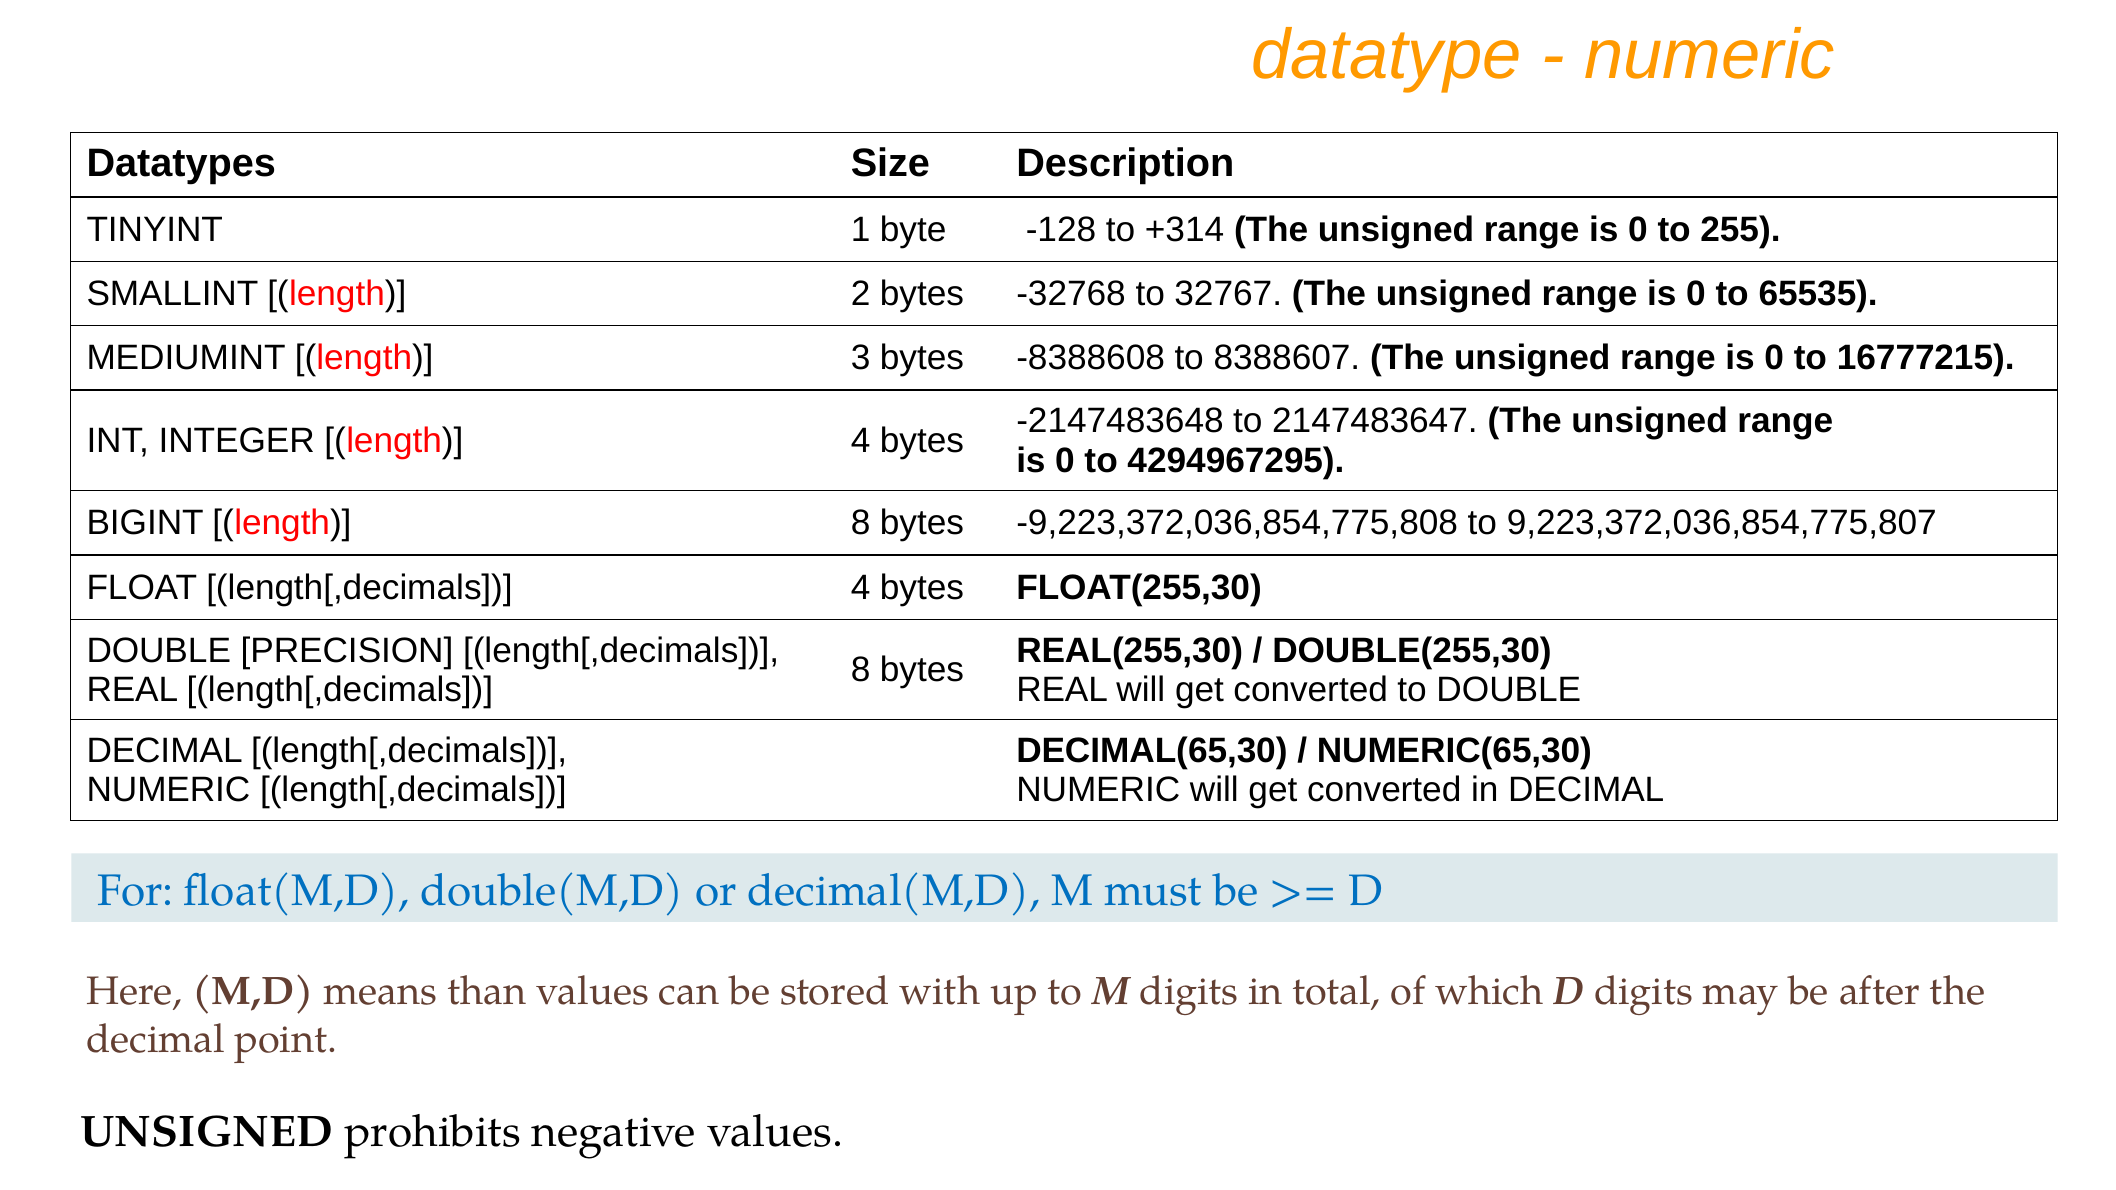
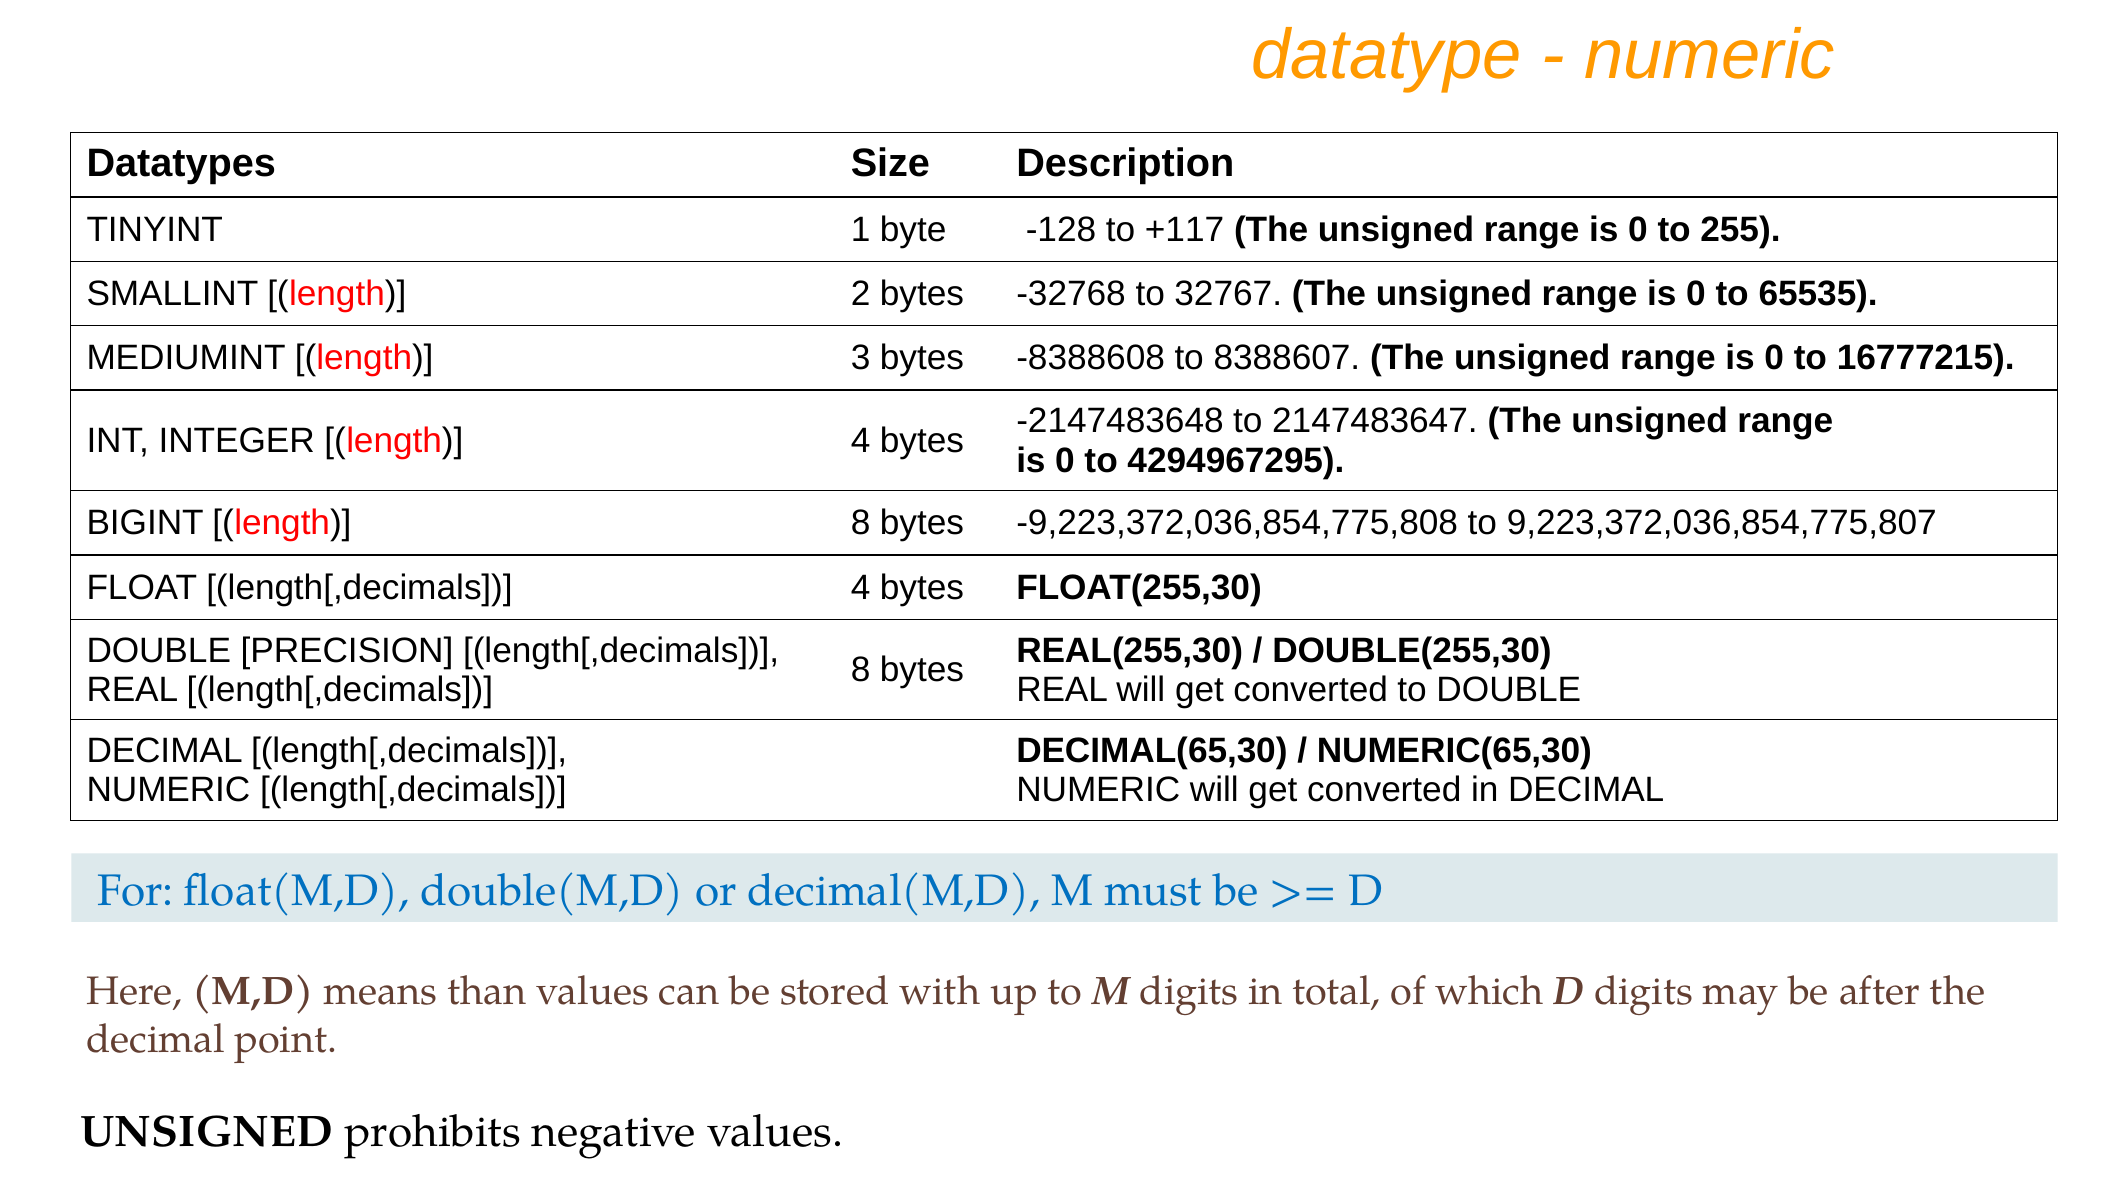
+314: +314 -> +117 (1185, 230)
